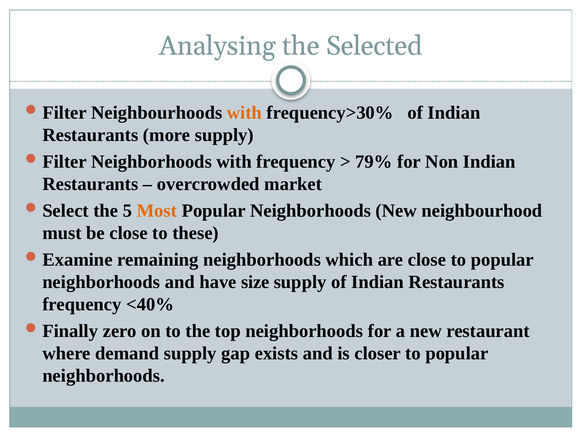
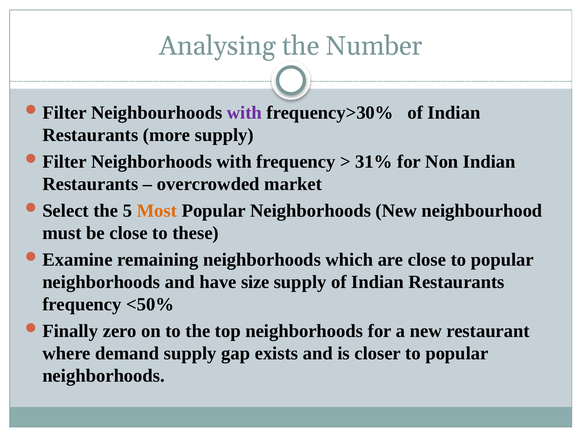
Selected: Selected -> Number (374, 46)
with colour: orange -> purple (244, 113)
79%: 79% -> 31% (374, 161)
<40%: <40% -> <50% (150, 304)
